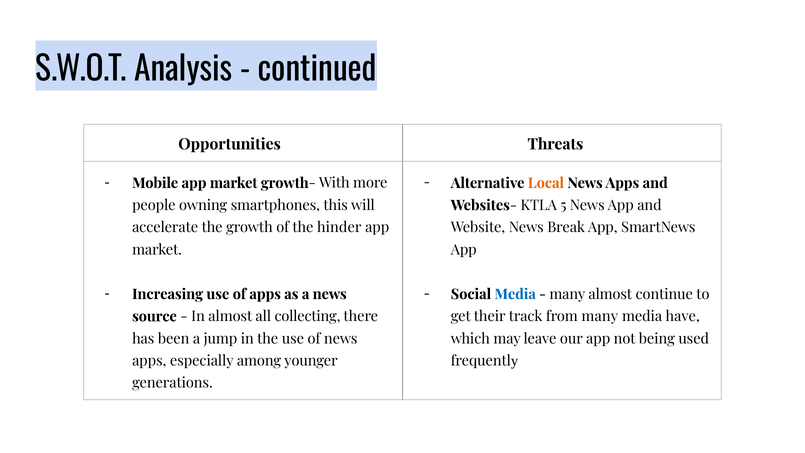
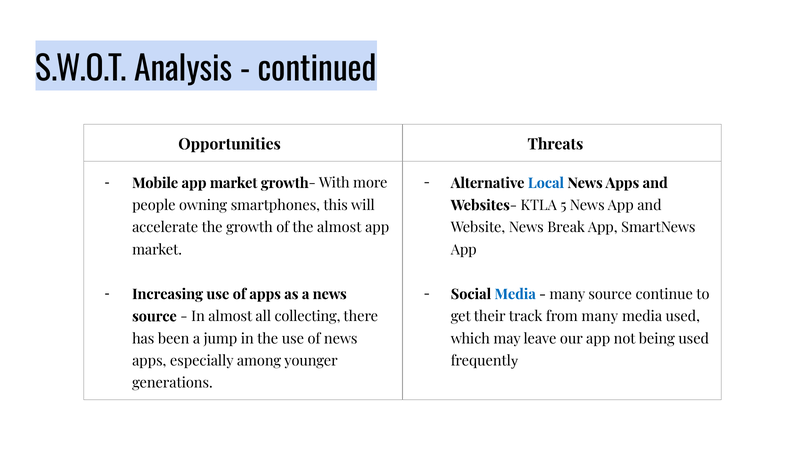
Local colour: orange -> blue (546, 183)
the hinder: hinder -> almost (339, 228)
many almost: almost -> source (610, 294)
media have: have -> used (683, 316)
